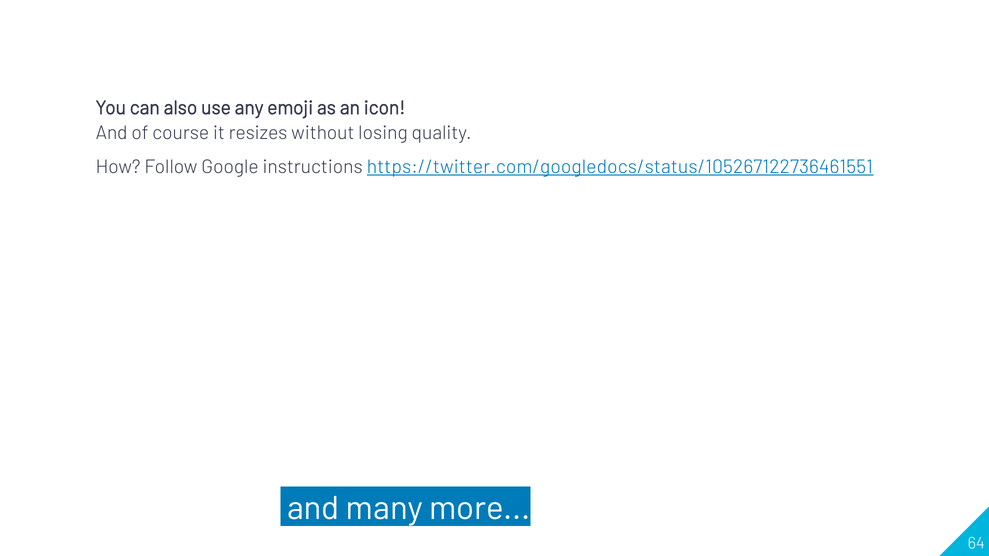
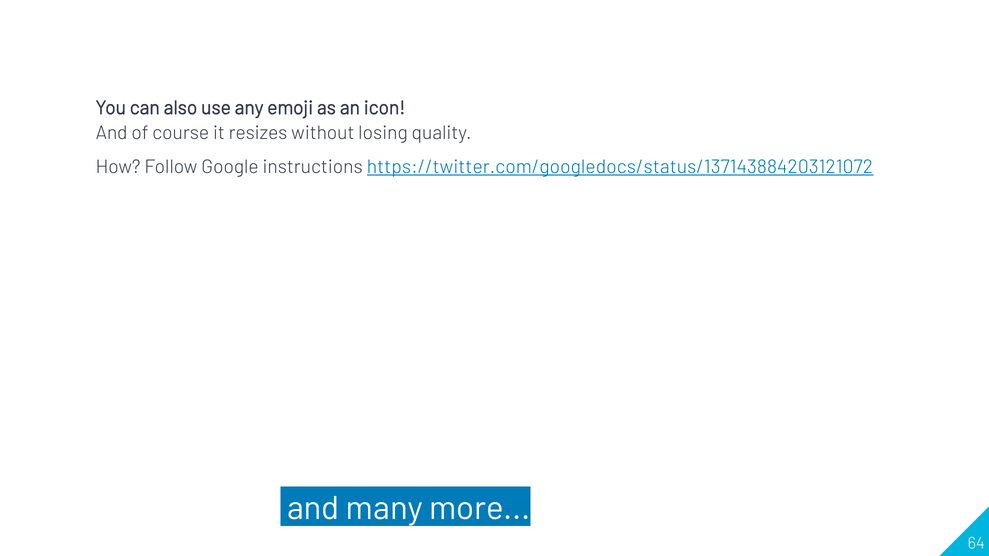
https://twitter.com/googledocs/status/105267122736461551: https://twitter.com/googledocs/status/105267122736461551 -> https://twitter.com/googledocs/status/137143884203121072 (620, 167)
